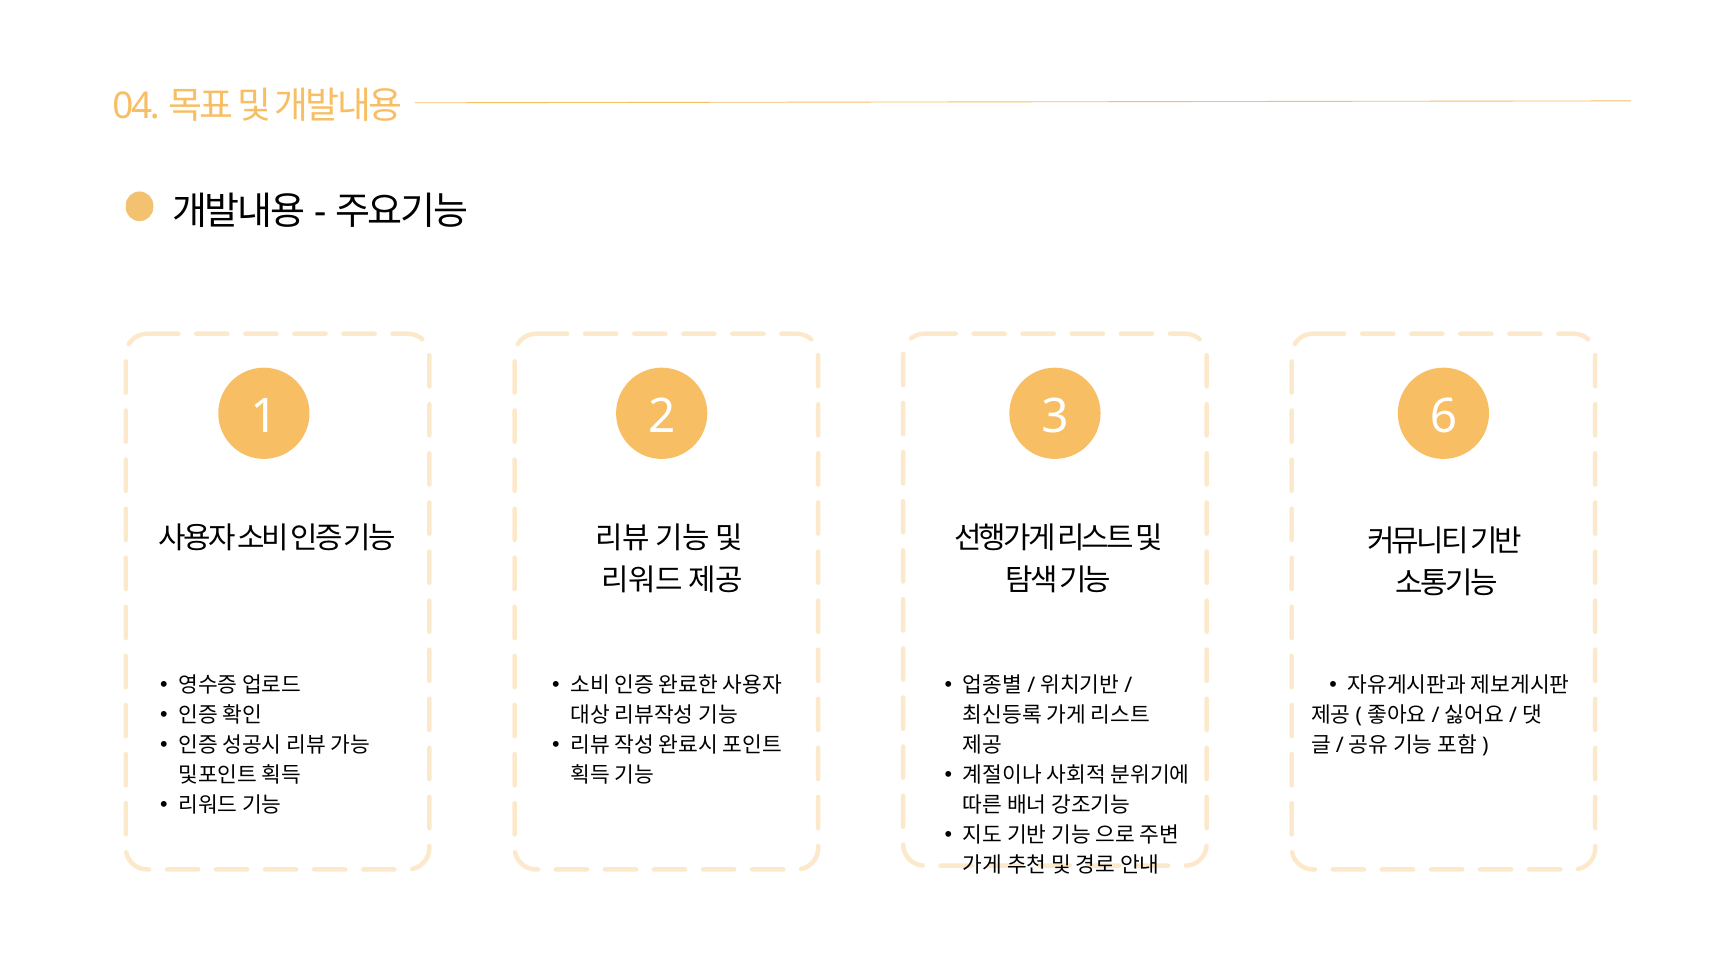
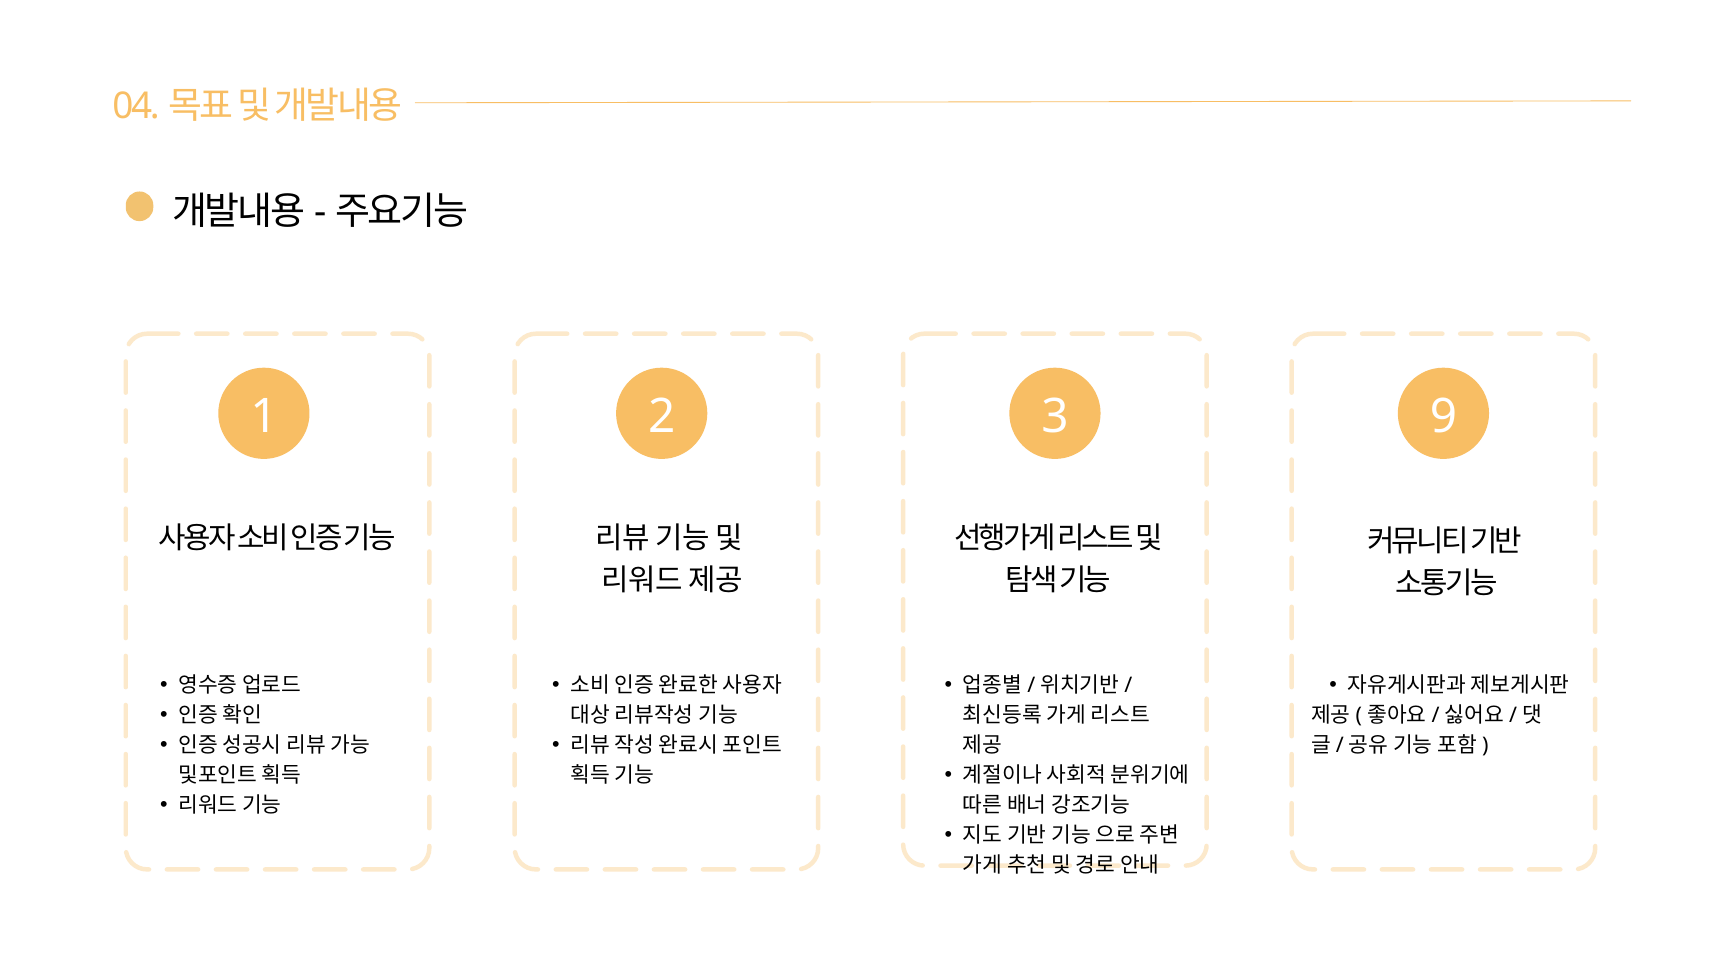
6: 6 -> 9 (1443, 416)
